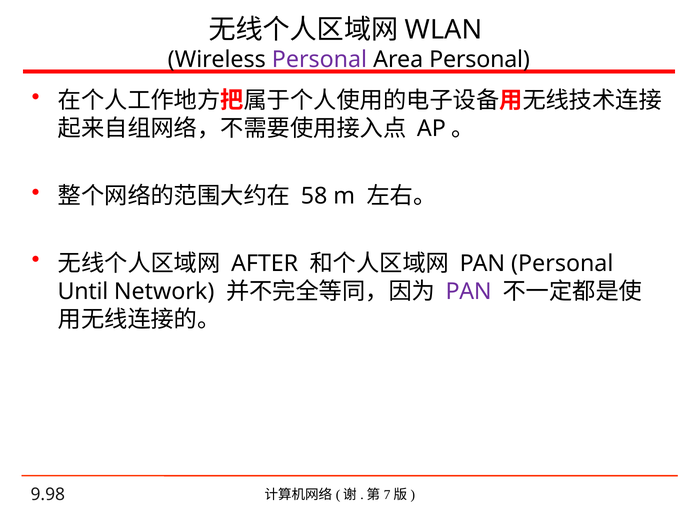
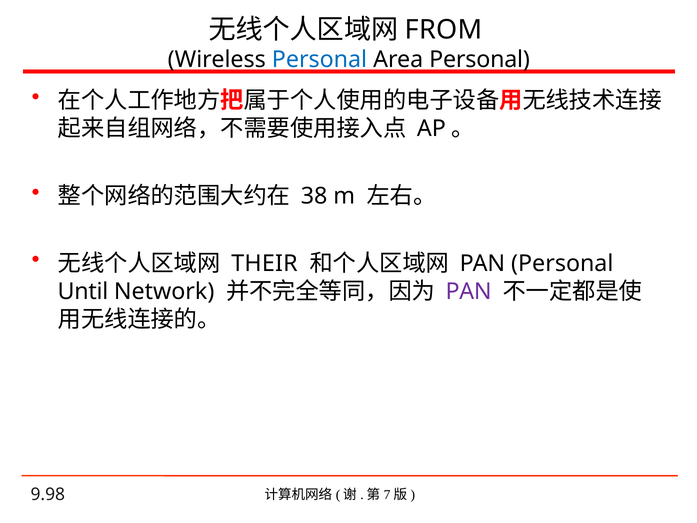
WLAN: WLAN -> FROM (444, 30)
Personal colour: purple -> blue (319, 60)
58: 58 -> 38 (314, 196)
AFTER: AFTER -> THEIR (264, 263)
